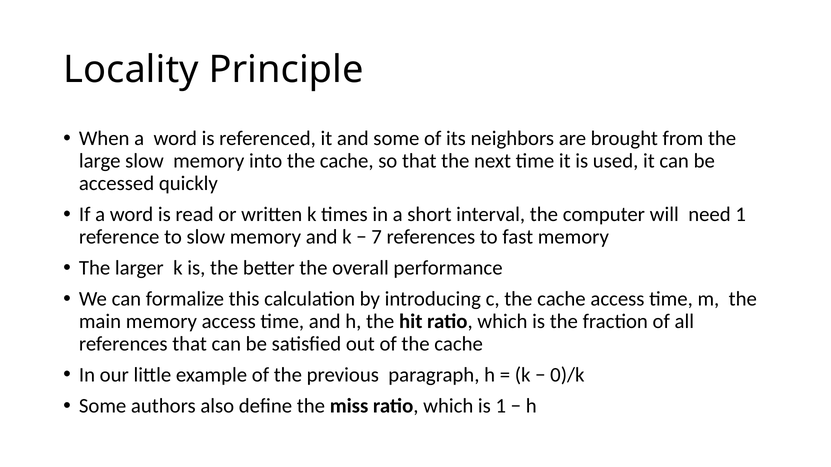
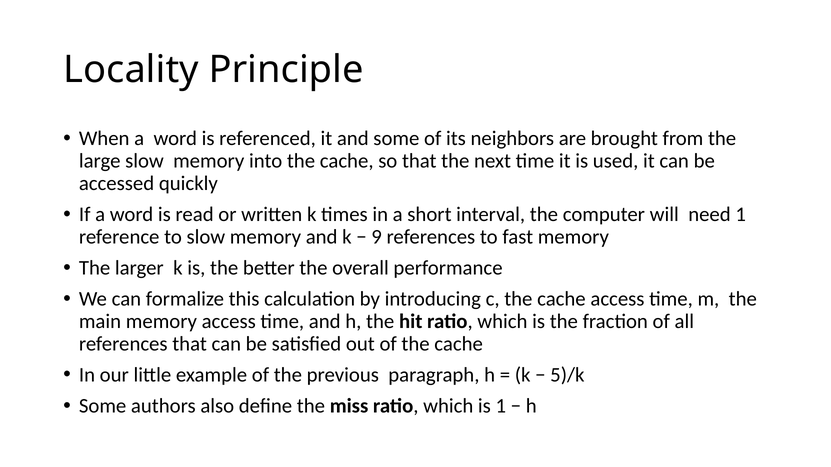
7: 7 -> 9 (377, 237)
0)/k: 0)/k -> 5)/k (567, 375)
